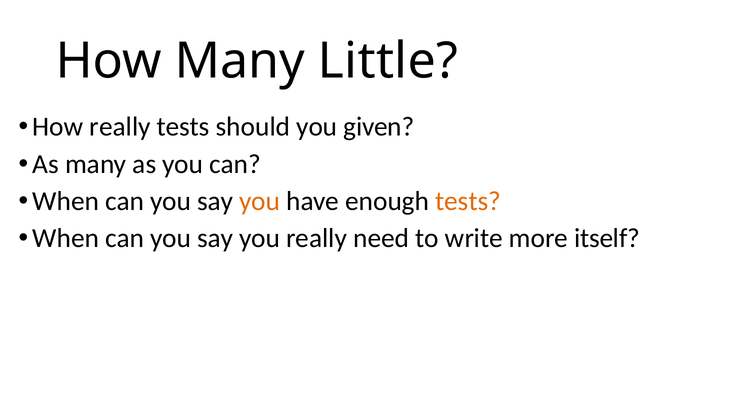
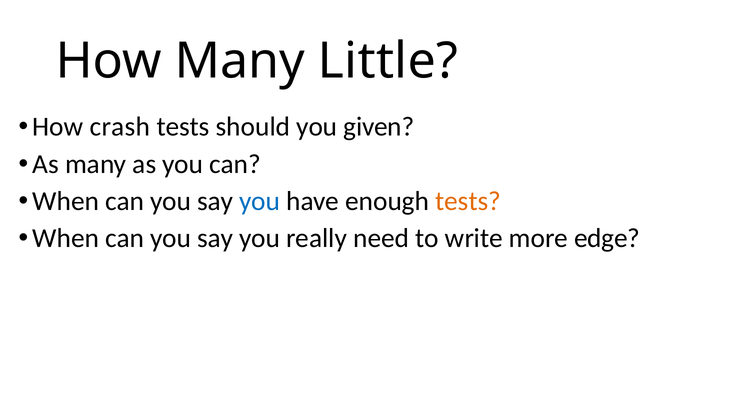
How really: really -> crash (120, 127)
you colour: orange -> blue (260, 201)
itself: itself -> edge (607, 238)
